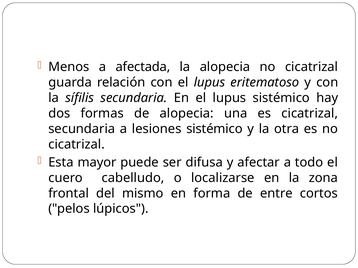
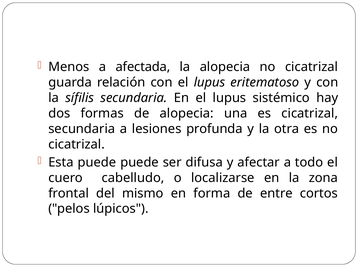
lesiones sistémico: sistémico -> profunda (214, 129)
Esta mayor: mayor -> puede (97, 163)
